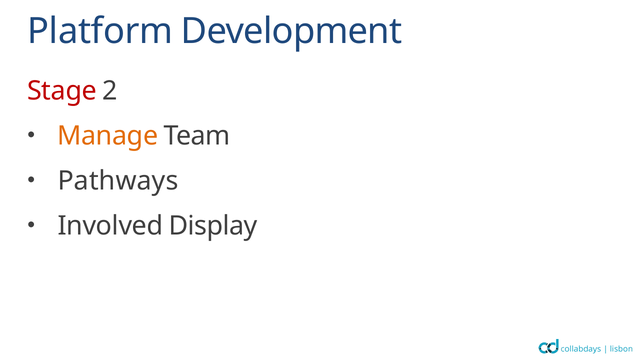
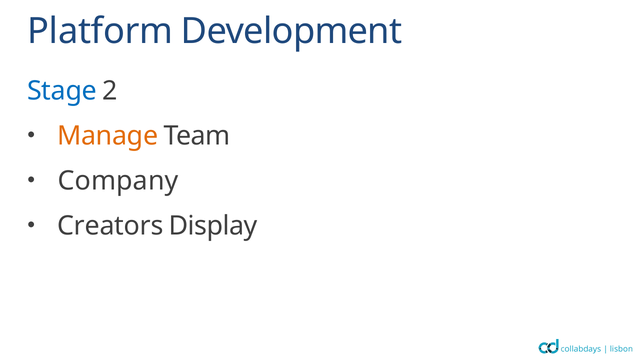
Stage colour: red -> blue (62, 91)
Pathways: Pathways -> Company (118, 181)
Involved: Involved -> Creators (110, 226)
